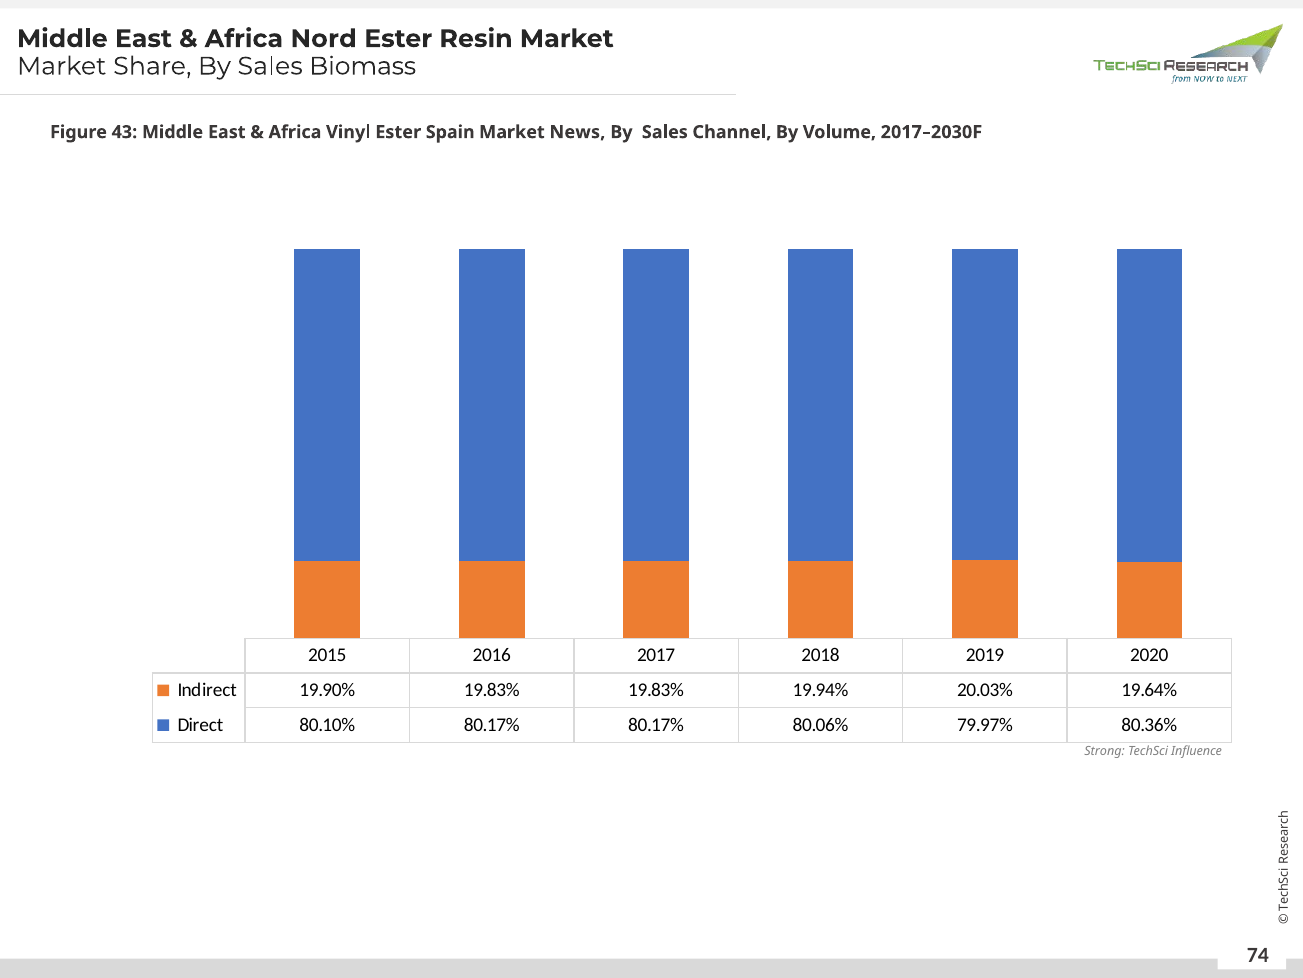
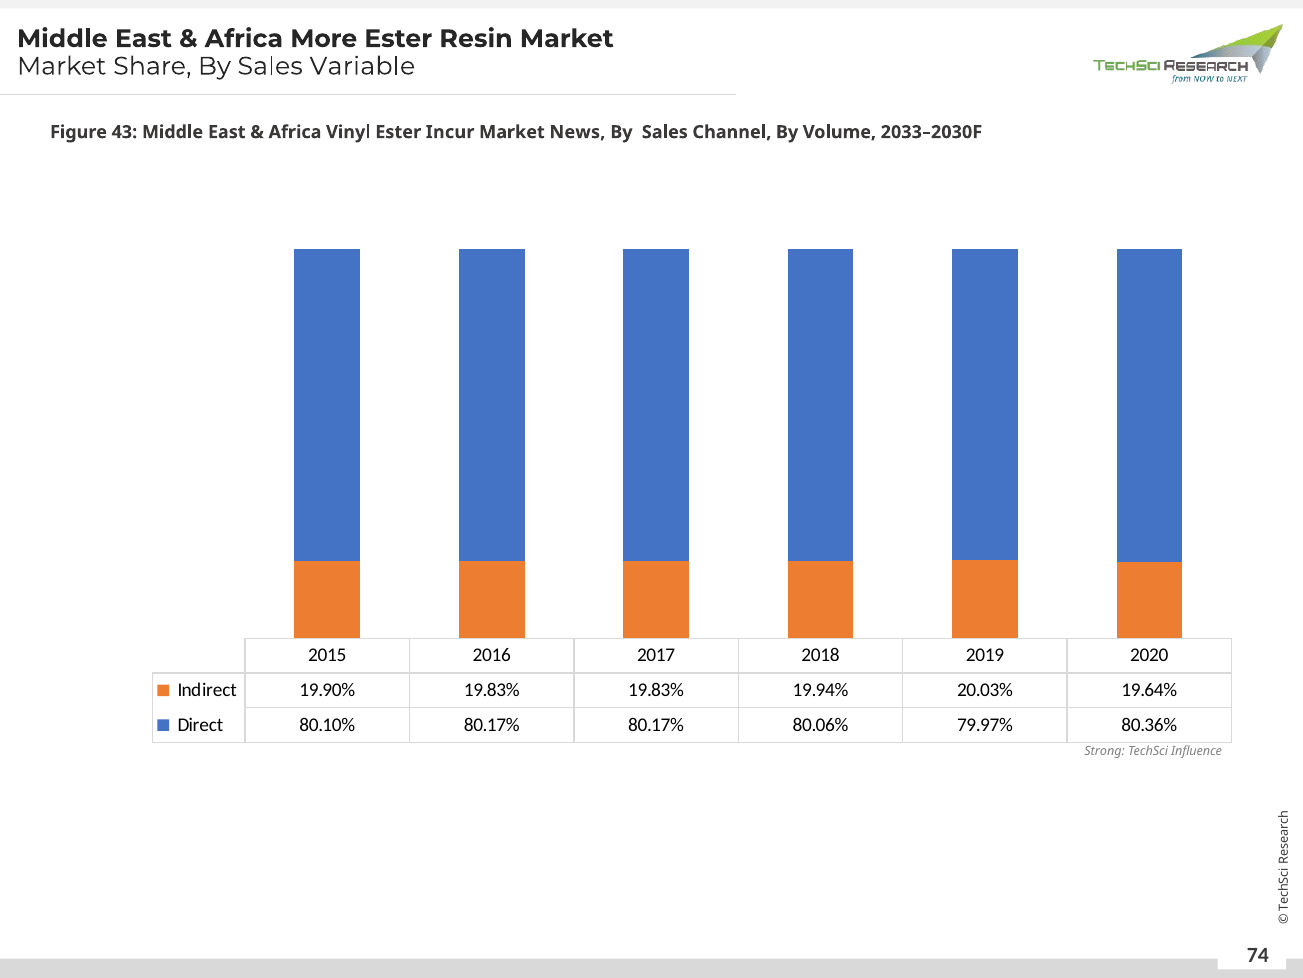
Nord: Nord -> More (324, 39)
Biomass: Biomass -> Variable (362, 66)
Spain: Spain -> Incur (450, 132)
2017–2030F: 2017–2030F -> 2033–2030F (931, 132)
